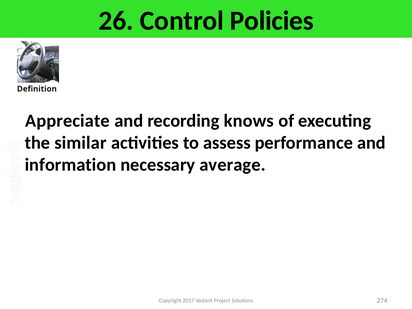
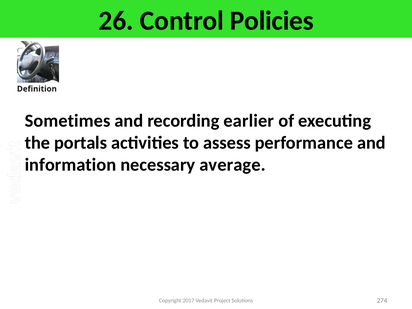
Appreciate: Appreciate -> Sometimes (68, 121)
knows: knows -> earlier (249, 121)
similar: similar -> portals (81, 143)
